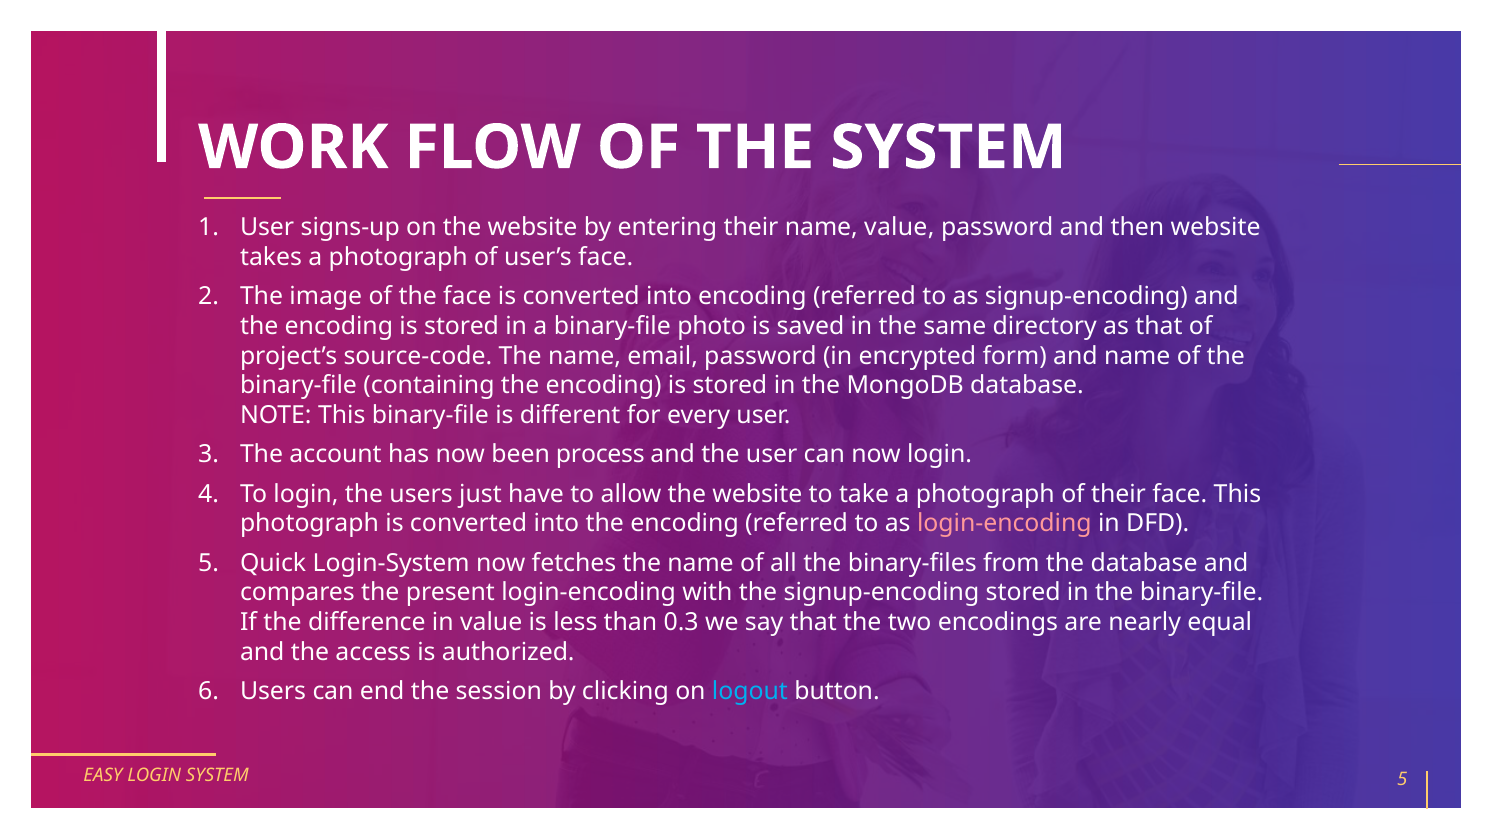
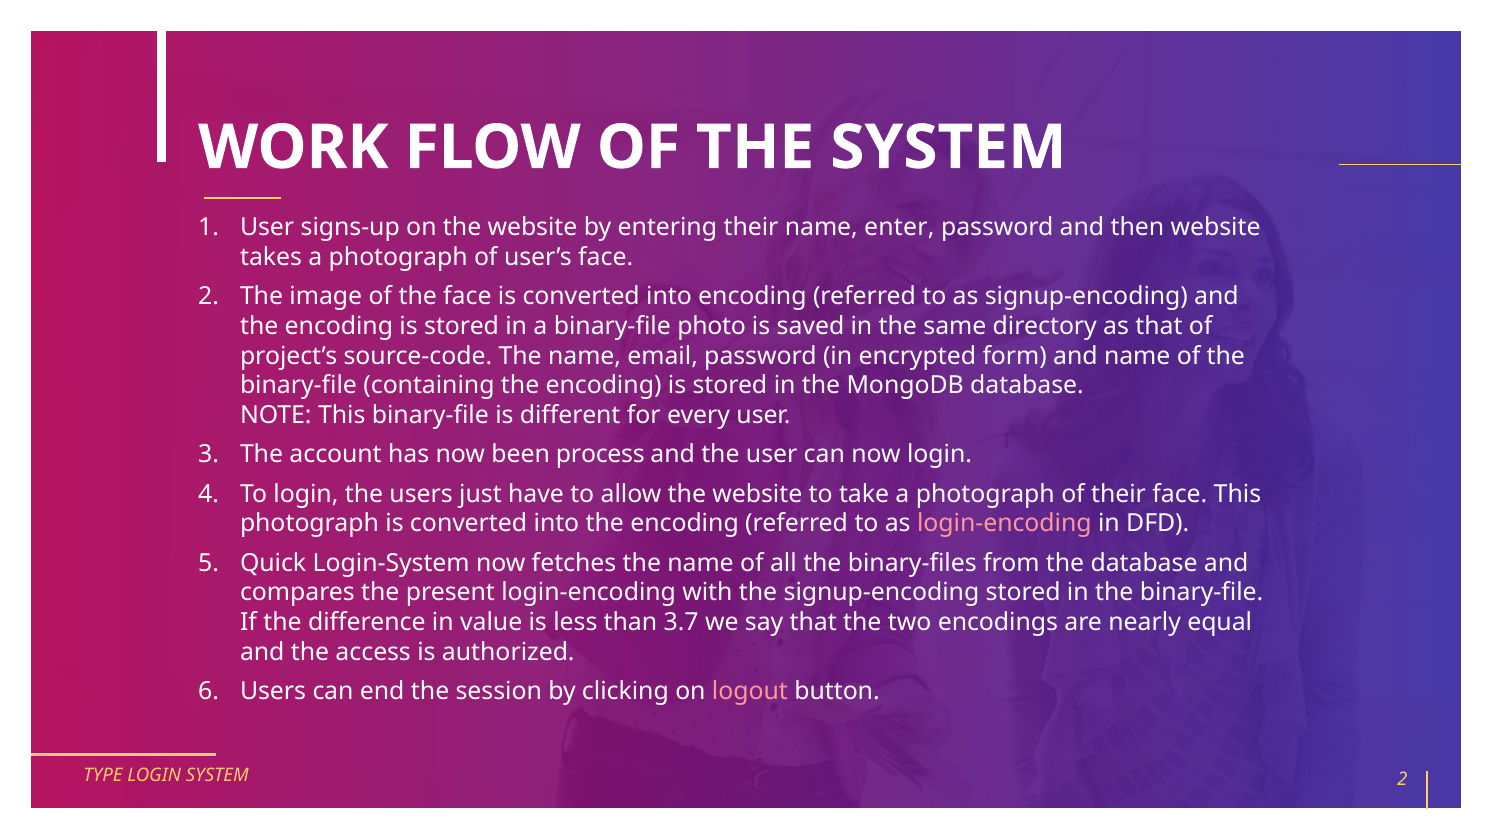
name value: value -> enter (899, 227)
0.3: 0.3 -> 3.7 (681, 623)
logout colour: light blue -> pink (750, 692)
EASY: EASY -> TYPE (103, 776)
SYSTEM 5: 5 -> 2 (1402, 779)
